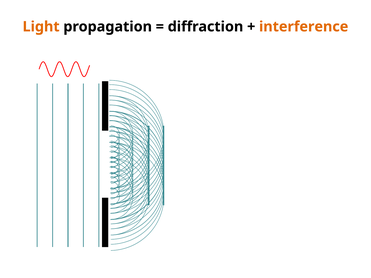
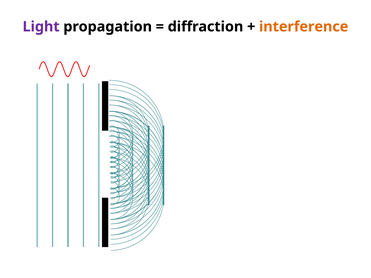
Light colour: orange -> purple (41, 27)
